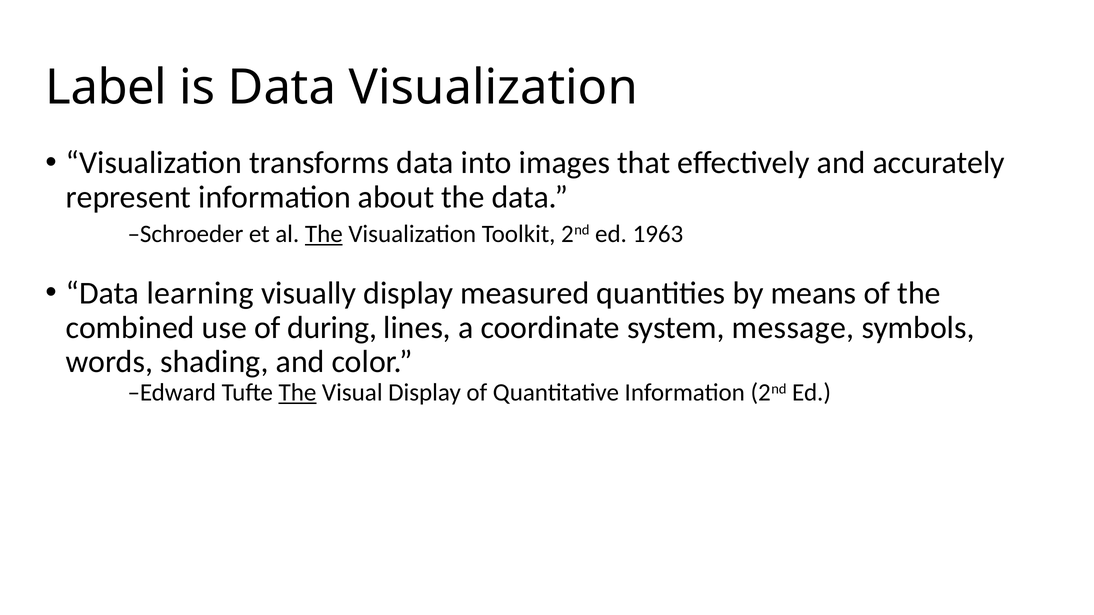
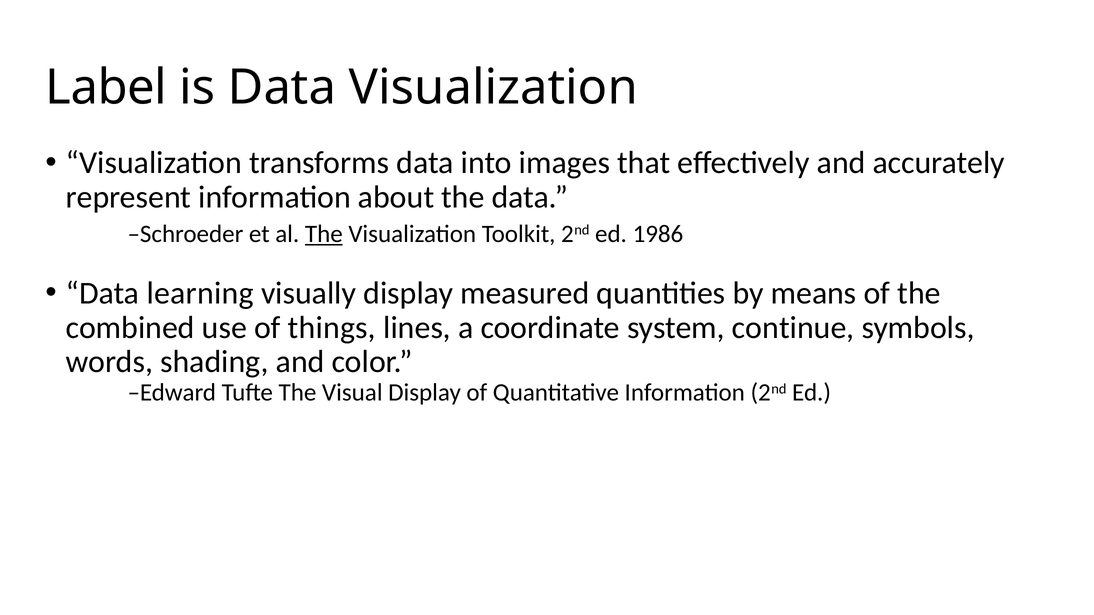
1963: 1963 -> 1986 (658, 234)
during: during -> things (332, 328)
message: message -> continue (793, 328)
The underline: present -> none (298, 393)
